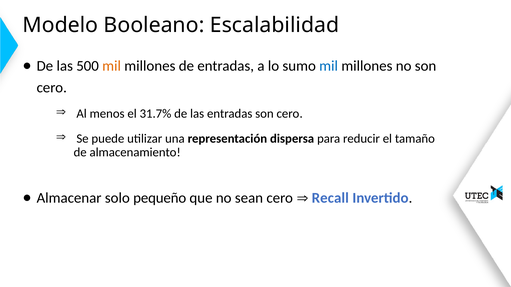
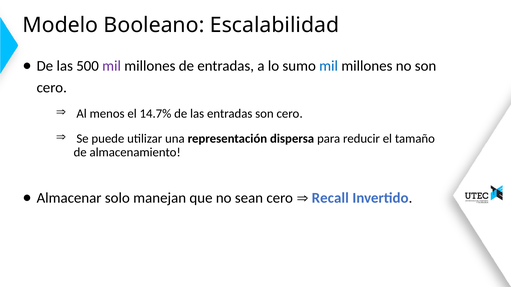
mil colour: orange -> purple (112, 66)
31.7%: 31.7% -> 14.7% (155, 114)
pequeño: pequeño -> manejan (160, 198)
